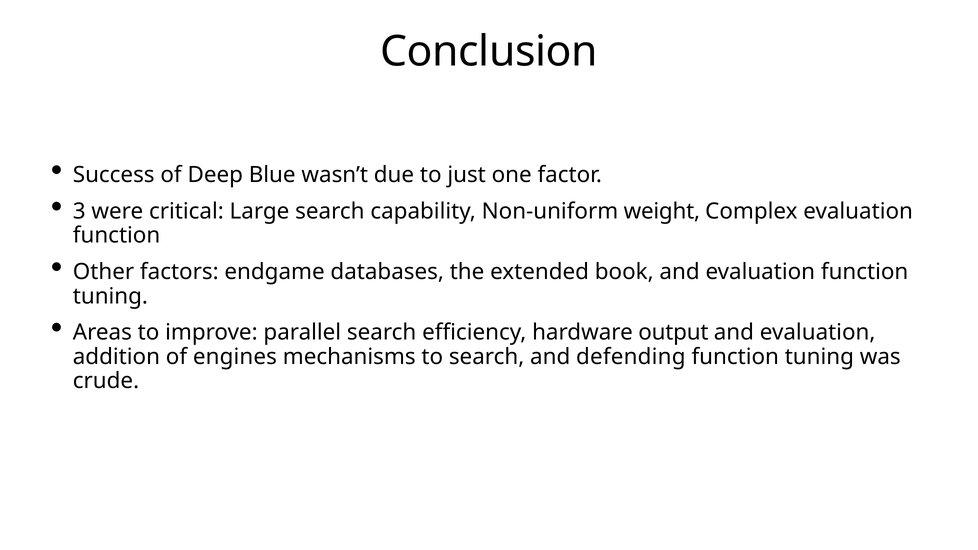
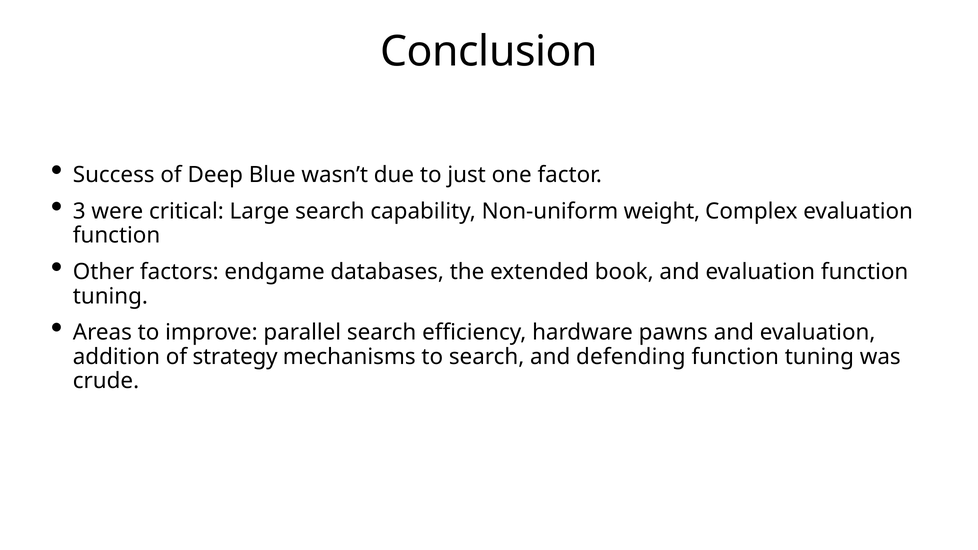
output: output -> pawns (673, 333)
engines: engines -> strategy (235, 357)
